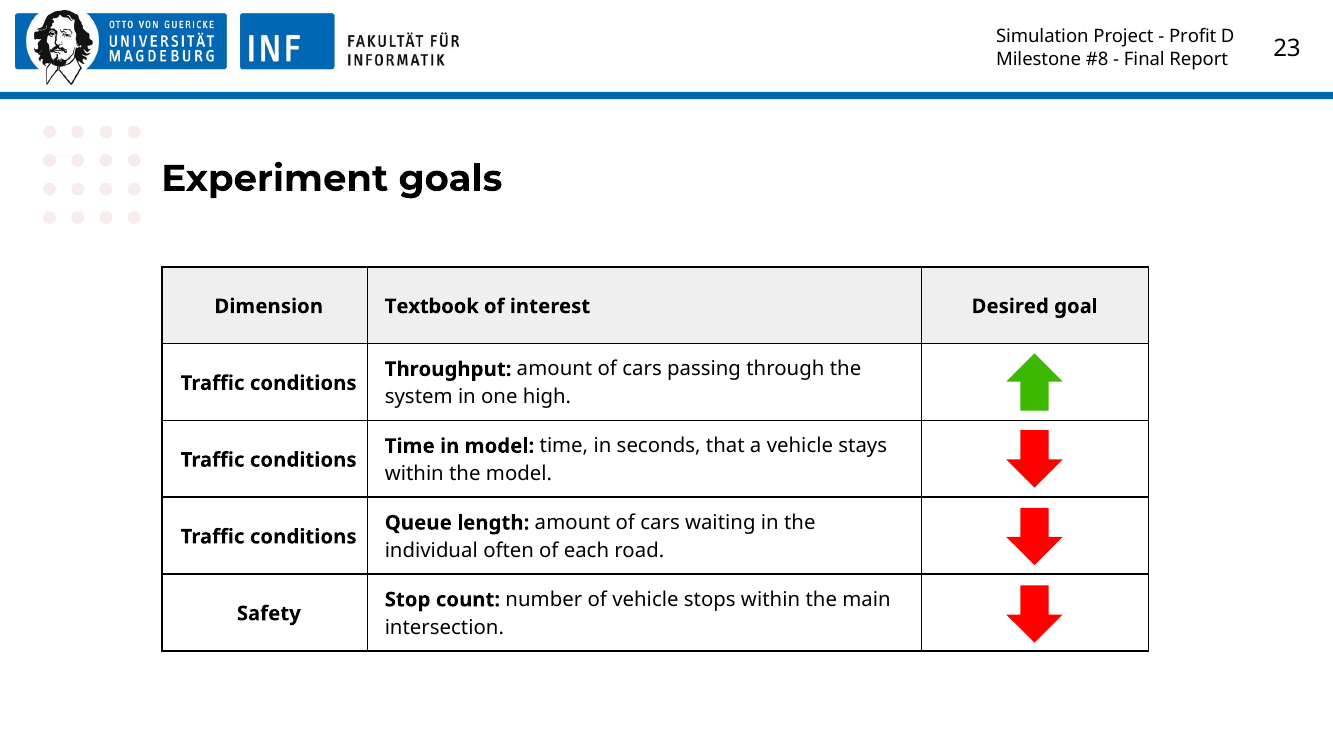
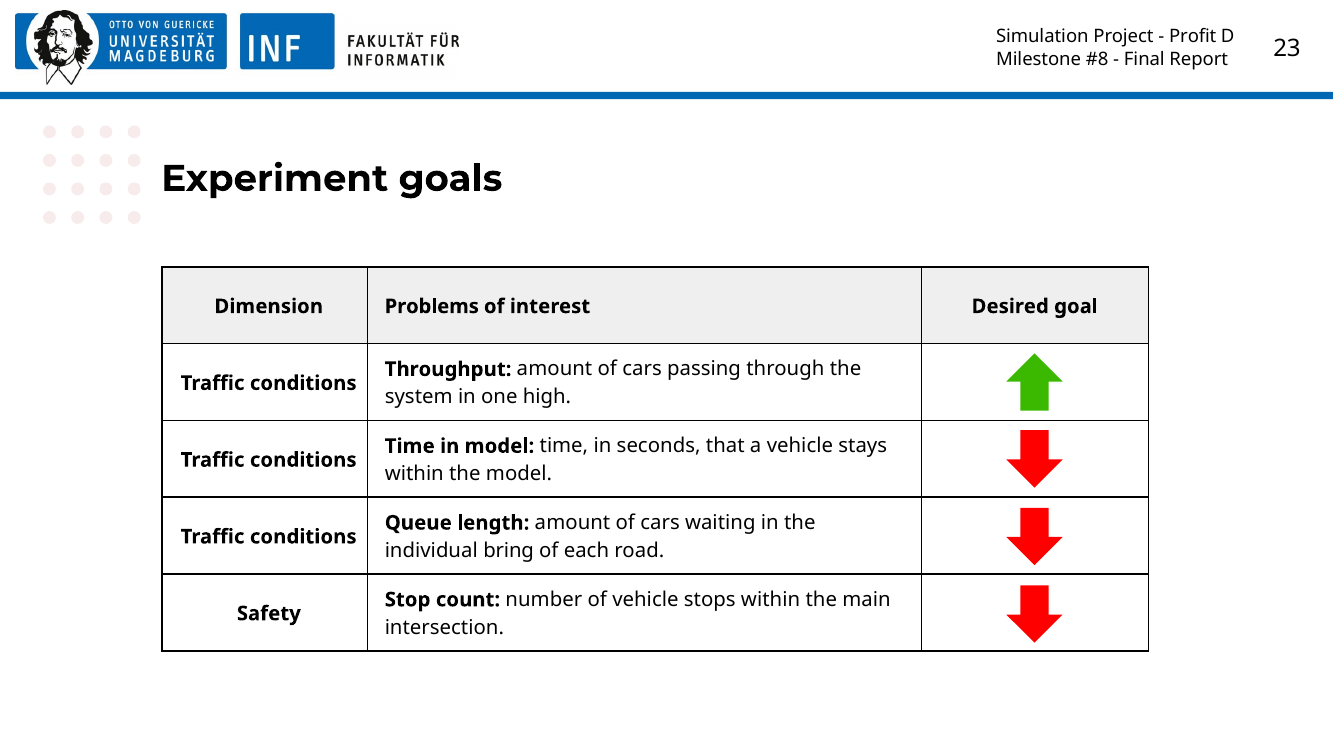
Textbook: Textbook -> Problems (432, 306)
often: often -> bring (509, 551)
